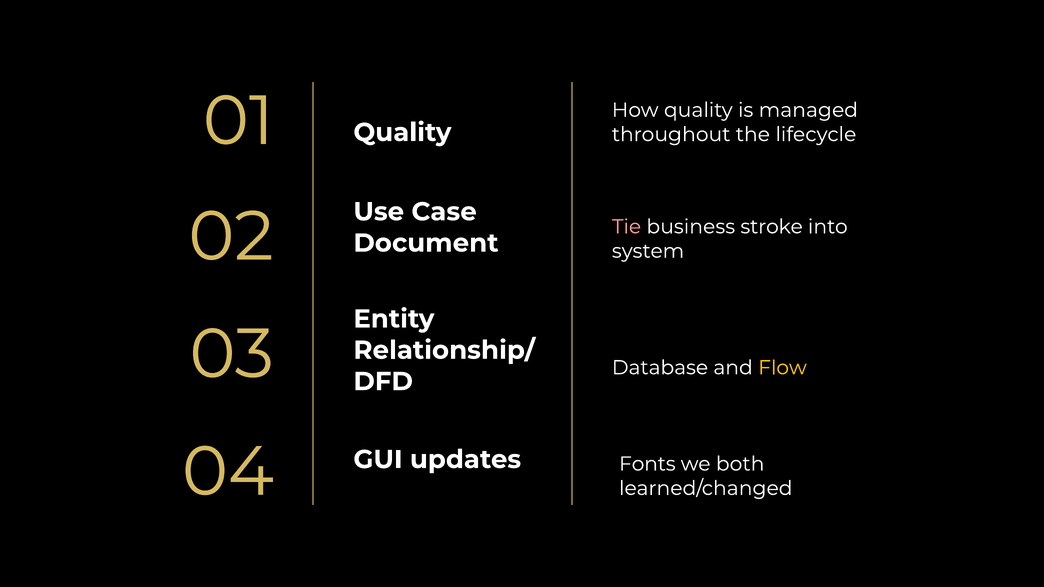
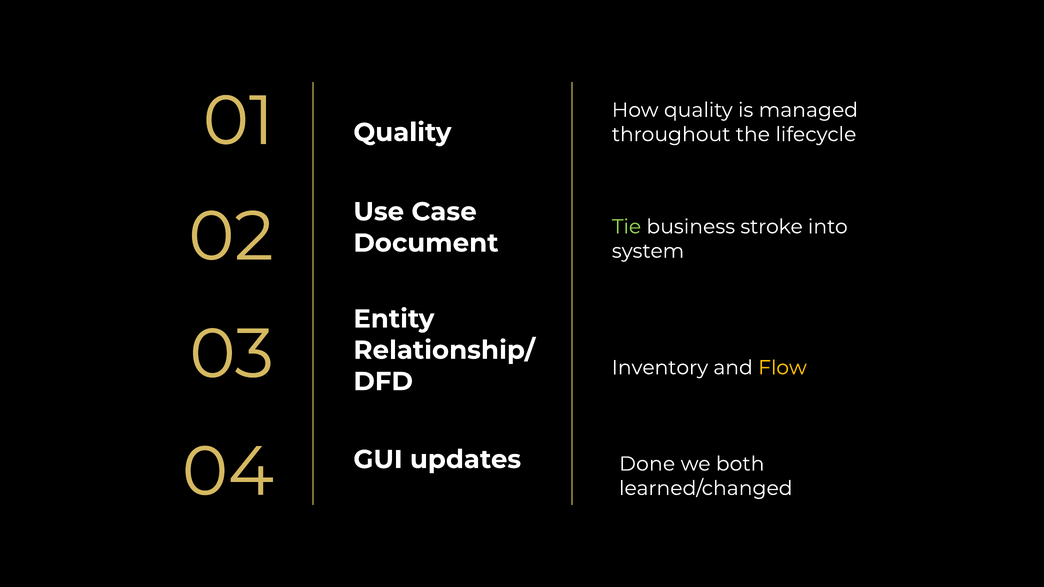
Tie colour: pink -> light green (626, 227)
Database: Database -> Inventory (660, 368)
Fonts: Fonts -> Done (647, 464)
